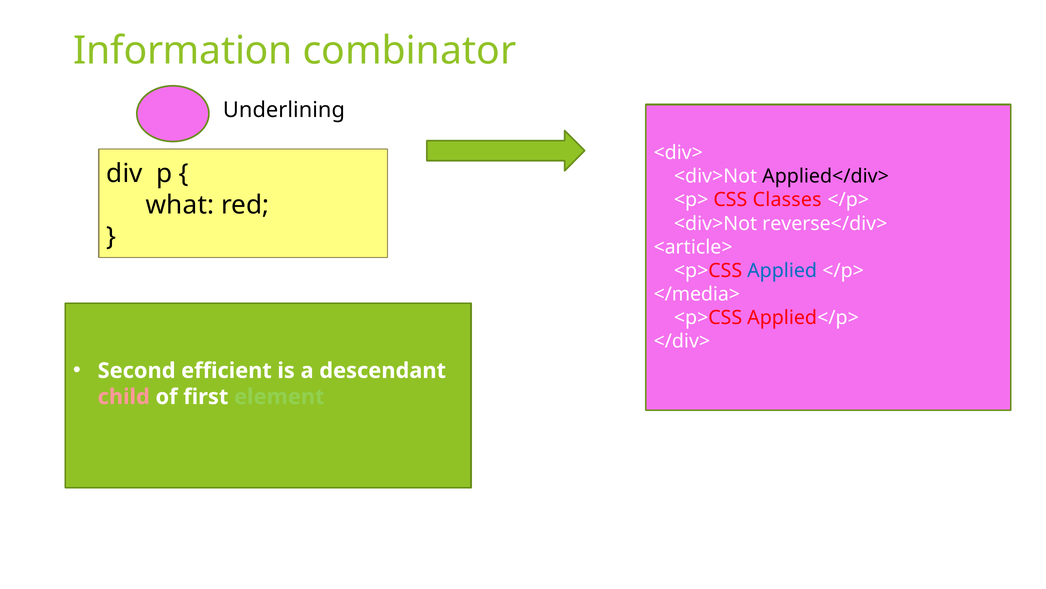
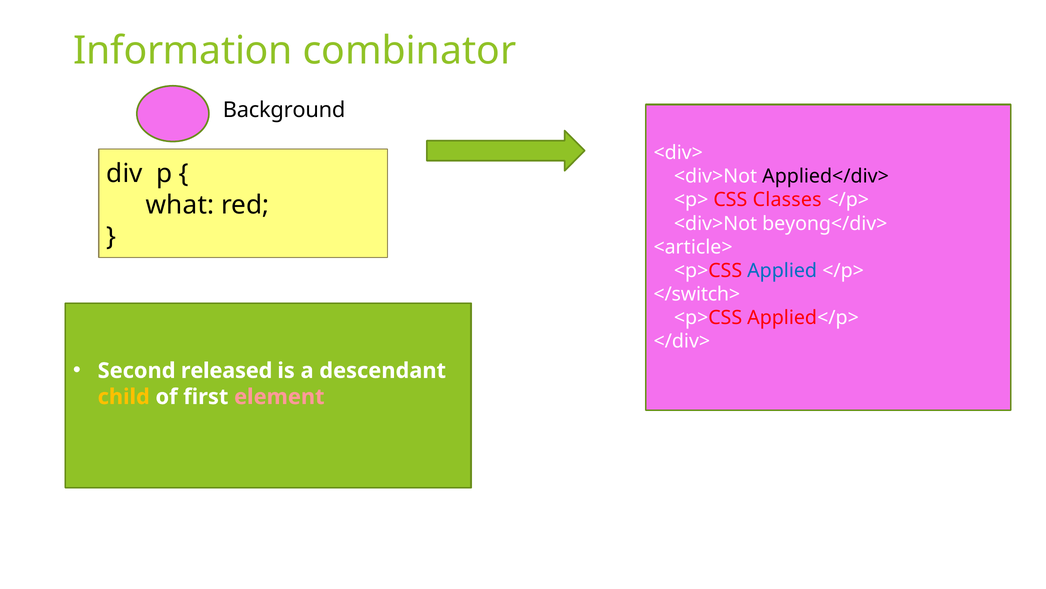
Underlining: Underlining -> Background (284, 110)
reverse</div>: reverse</div> -> beyong</div> (825, 223)
</media>: </media> -> </switch> (697, 294)
efficient: efficient -> released (227, 370)
child colour: pink -> yellow (124, 396)
element colour: light green -> pink (279, 396)
